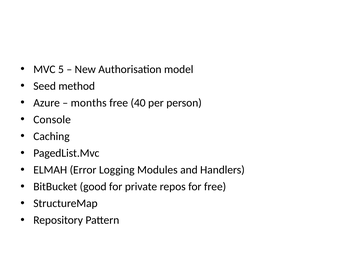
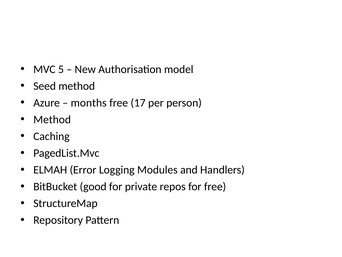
40: 40 -> 17 (138, 103)
Console: Console -> Method (52, 119)
